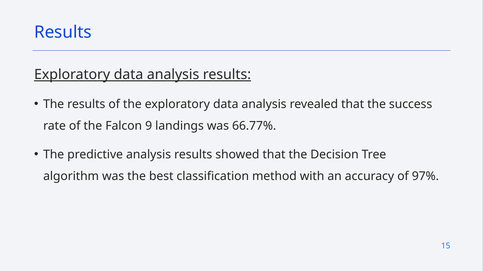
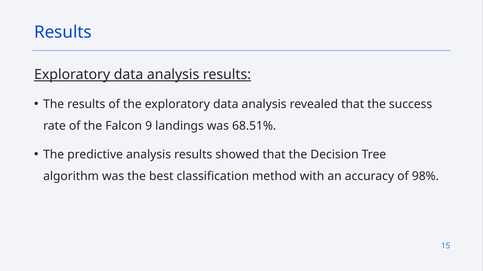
66.77%: 66.77% -> 68.51% (254, 126)
97%: 97% -> 98% (425, 177)
